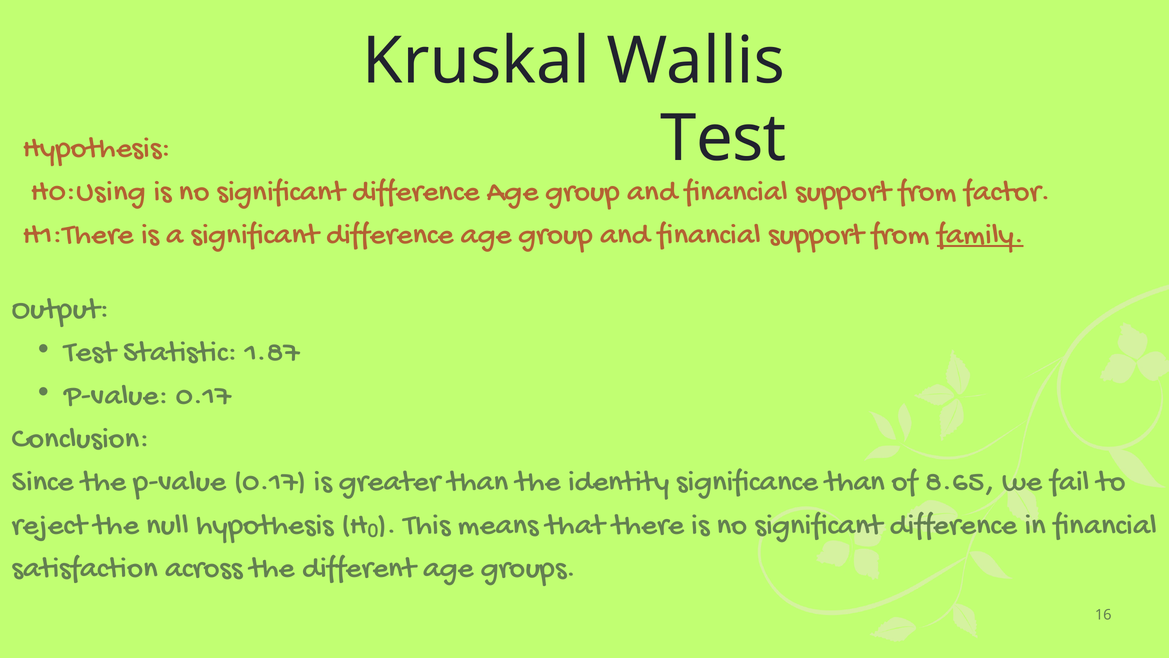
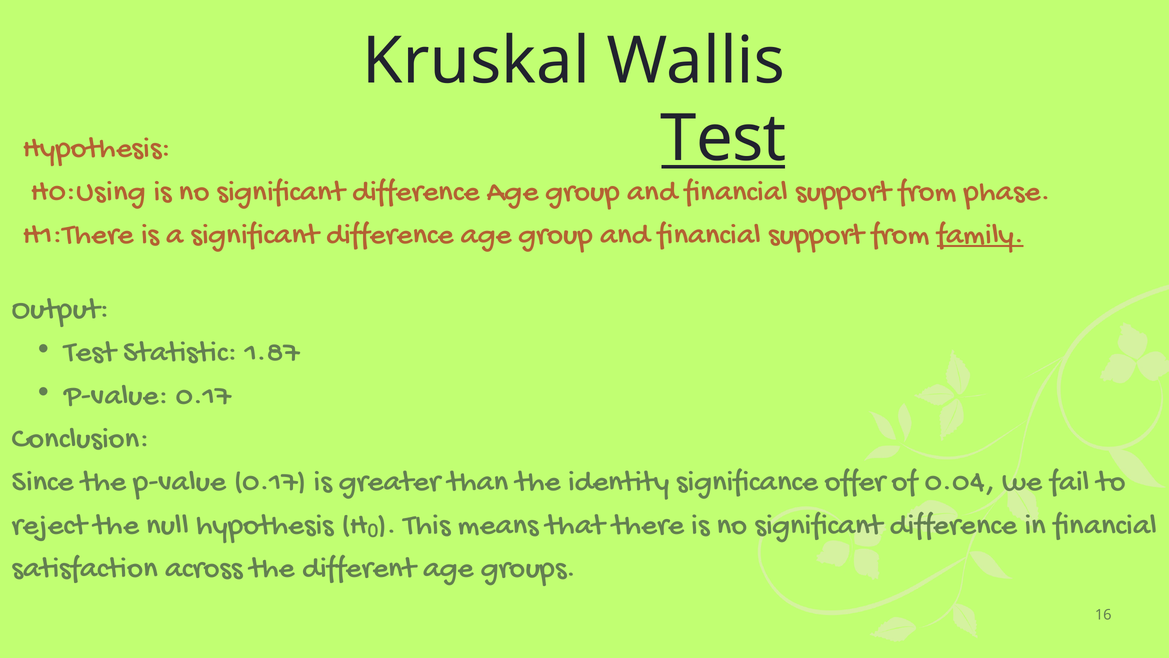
Test underline: none -> present (723, 139)
factor: factor -> phase (1007, 189)
significance than: than -> offer (855, 479)
8.65: 8.65 -> 0.04 (960, 479)
